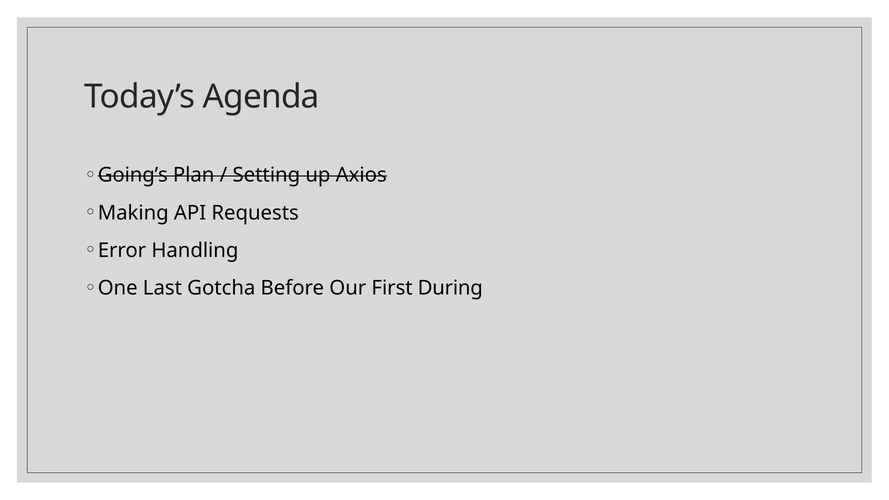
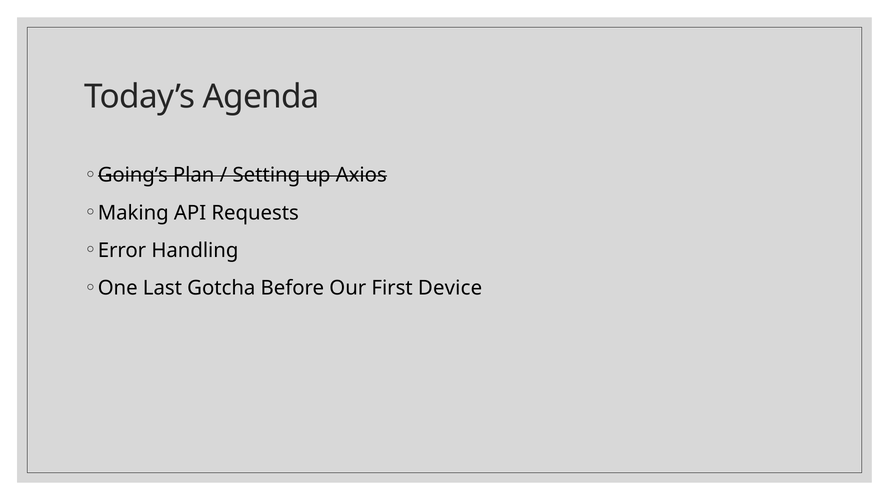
During: During -> Device (450, 288)
